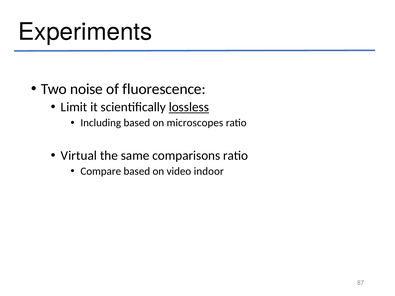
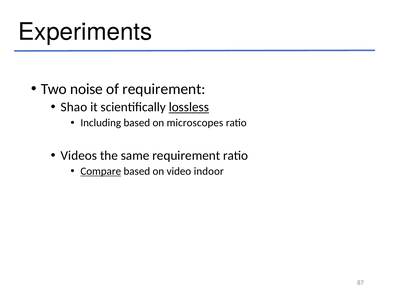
of fluorescence: fluorescence -> requirement (164, 89)
Limit: Limit -> Shao (74, 107)
Virtual: Virtual -> Videos (79, 156)
same comparisons: comparisons -> requirement (186, 156)
Compare underline: none -> present (101, 171)
